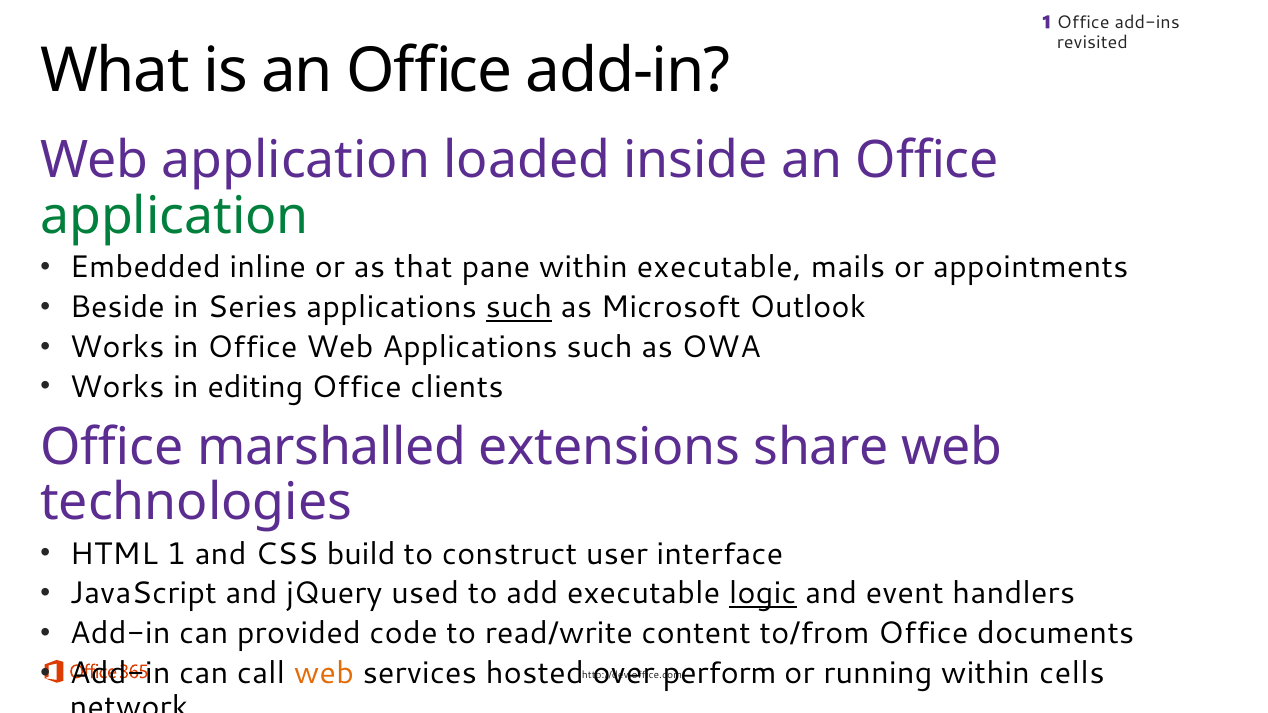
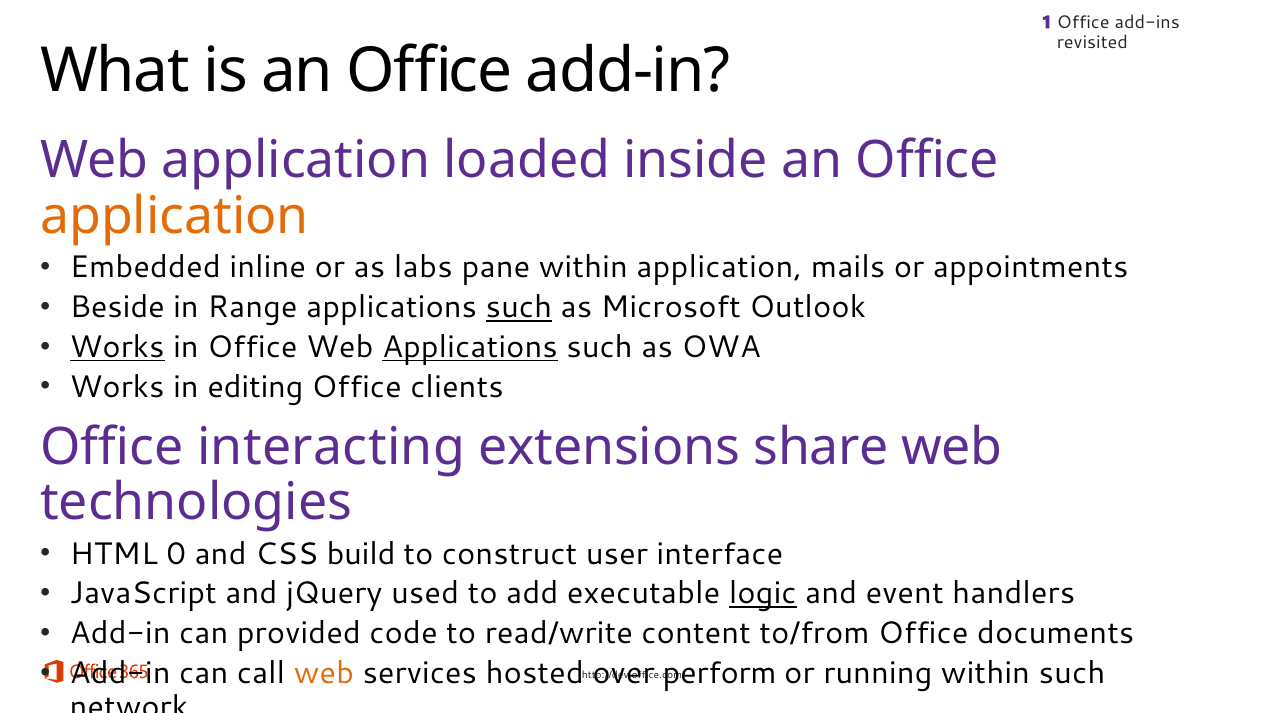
application colour: green -> orange (175, 217)
that: that -> labs (423, 268)
within executable: executable -> application (719, 268)
Series: Series -> Range (253, 307)
Works underline: none -> present (117, 347)
Applications underline: none -> present (470, 347)
marshalled: marshalled -> interacting (331, 447)
1: 1 -> 0 (176, 554)
within cells: cells -> such (1072, 673)
